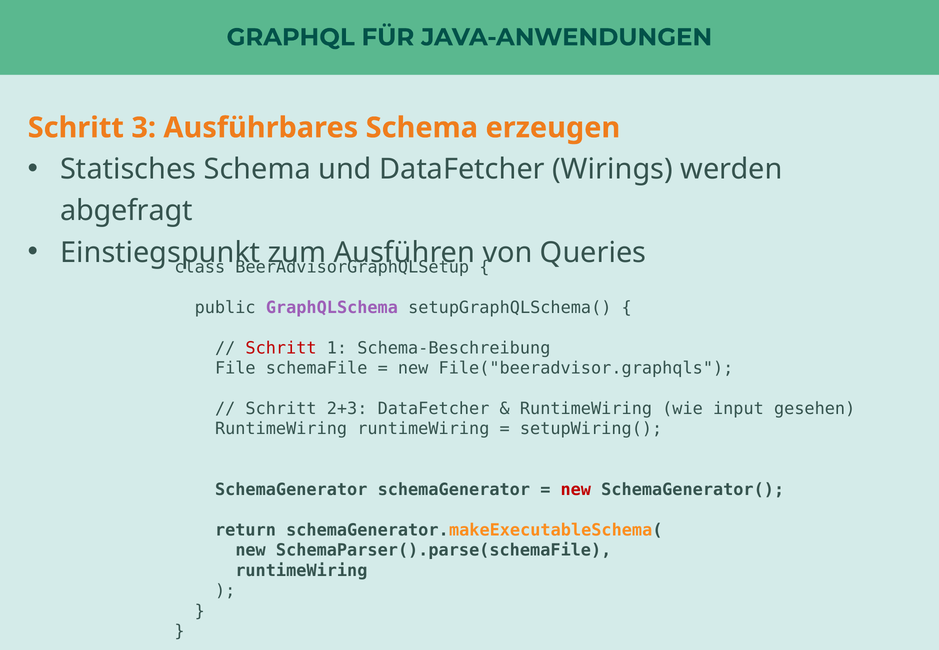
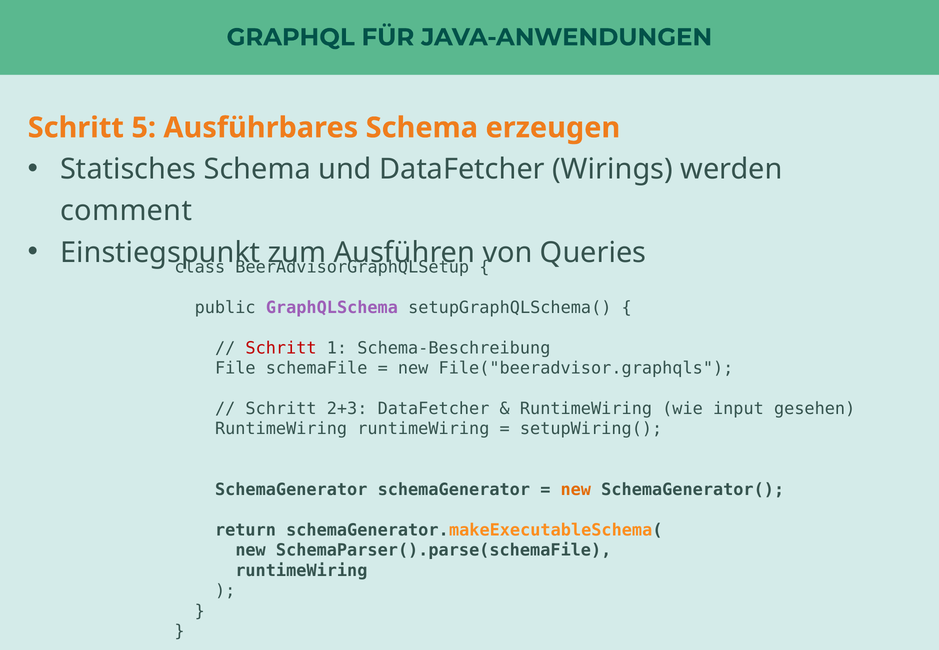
3: 3 -> 5 (144, 128)
abgefragt: abgefragt -> comment (126, 211)
new colour: red -> orange (576, 490)
